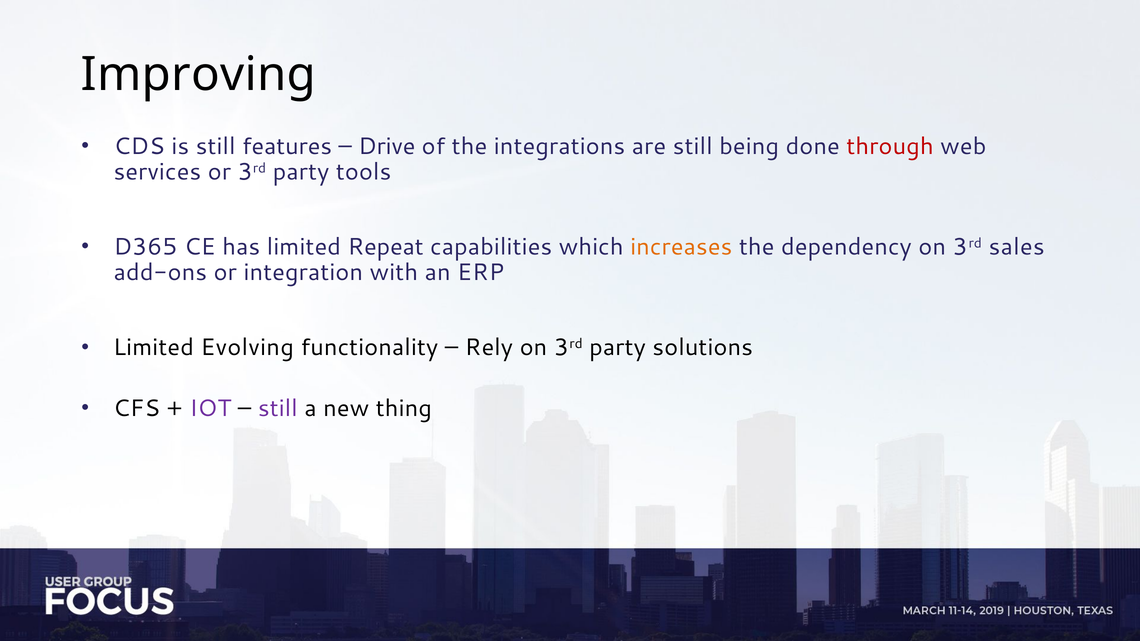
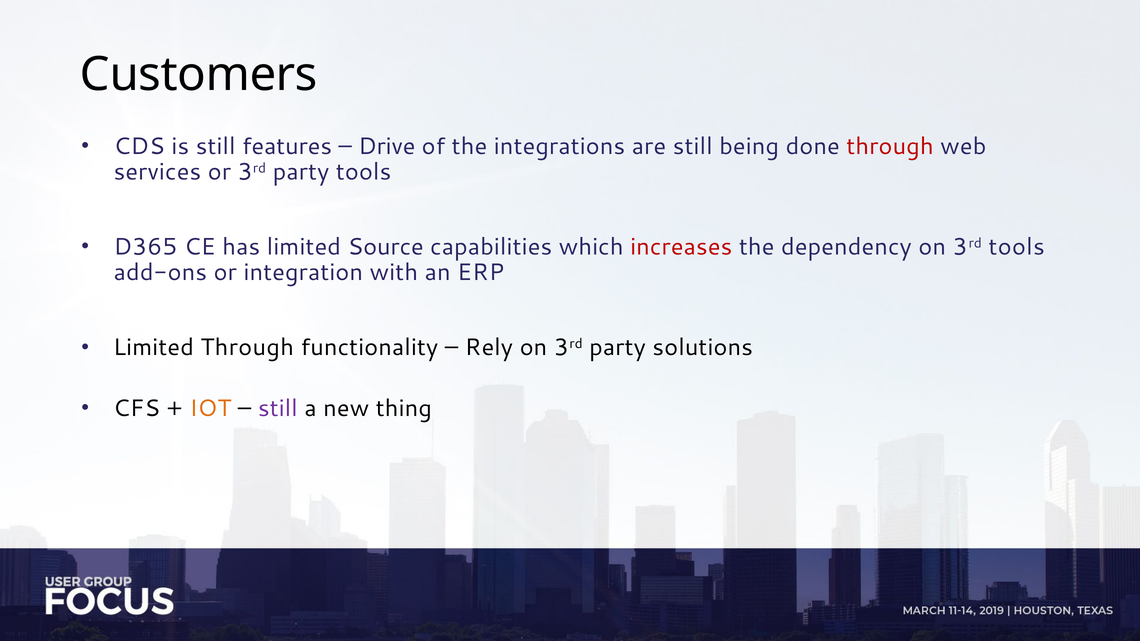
Improving: Improving -> Customers (199, 75)
Repeat: Repeat -> Source (386, 247)
increases colour: orange -> red (681, 247)
3rd sales: sales -> tools (1017, 247)
Limited Evolving: Evolving -> Through (247, 348)
IOT colour: purple -> orange (210, 408)
